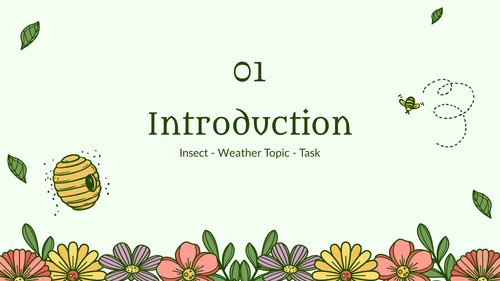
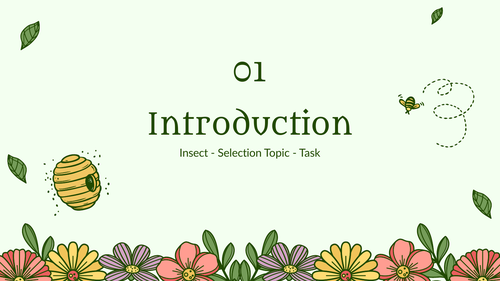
Weather: Weather -> Selection (240, 153)
